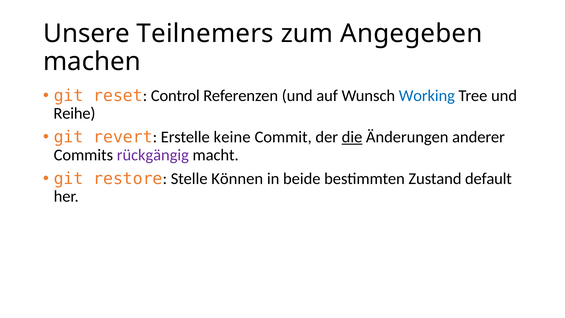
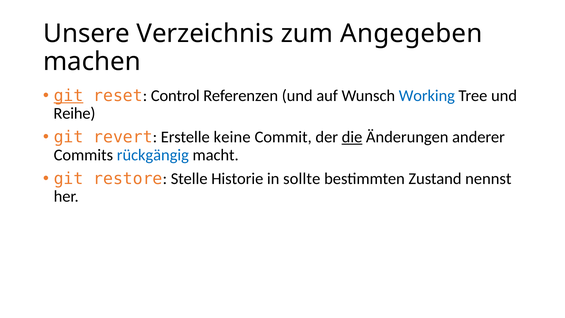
Teilnemers: Teilnemers -> Verzeichnis (205, 33)
git underline: none -> present (69, 96)
rückgängig colour: purple -> blue (153, 155)
Können: Können -> Historie (237, 179)
beide: beide -> sollte (302, 179)
default: default -> nennst (488, 179)
